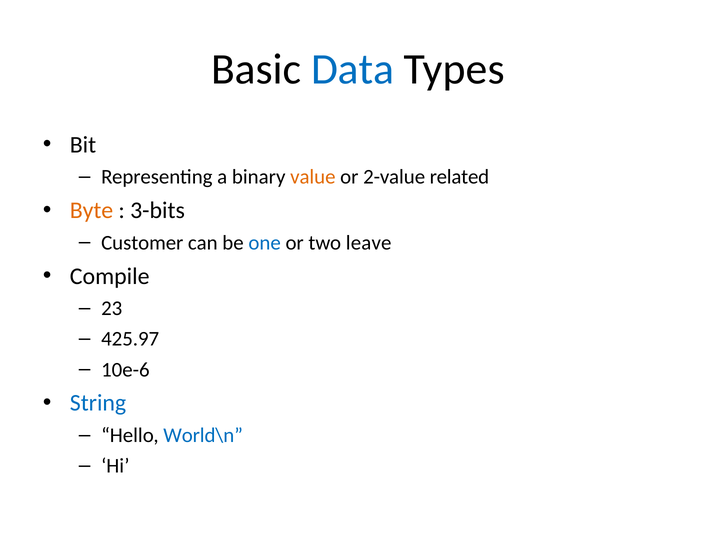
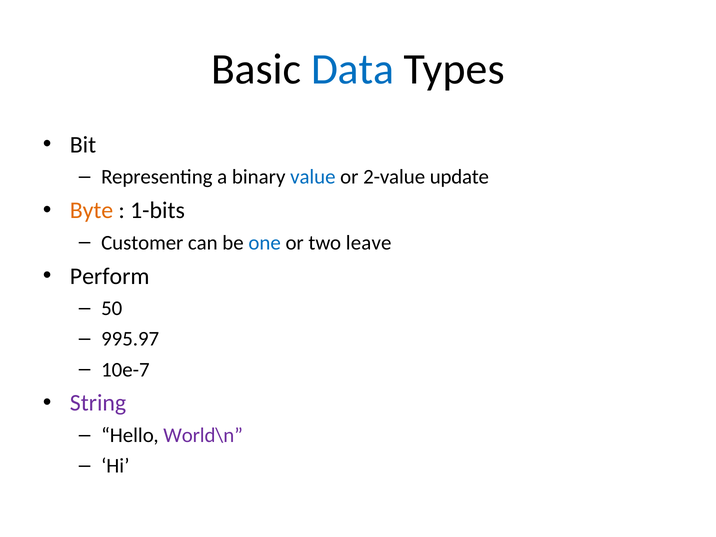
value colour: orange -> blue (313, 177)
related: related -> update (459, 177)
3-bits: 3-bits -> 1-bits (158, 211)
Compile: Compile -> Perform (110, 276)
23: 23 -> 50 (112, 308)
425.97: 425.97 -> 995.97 (130, 339)
10e-6: 10e-6 -> 10e-7 (125, 370)
String colour: blue -> purple (98, 403)
World\n colour: blue -> purple (203, 435)
